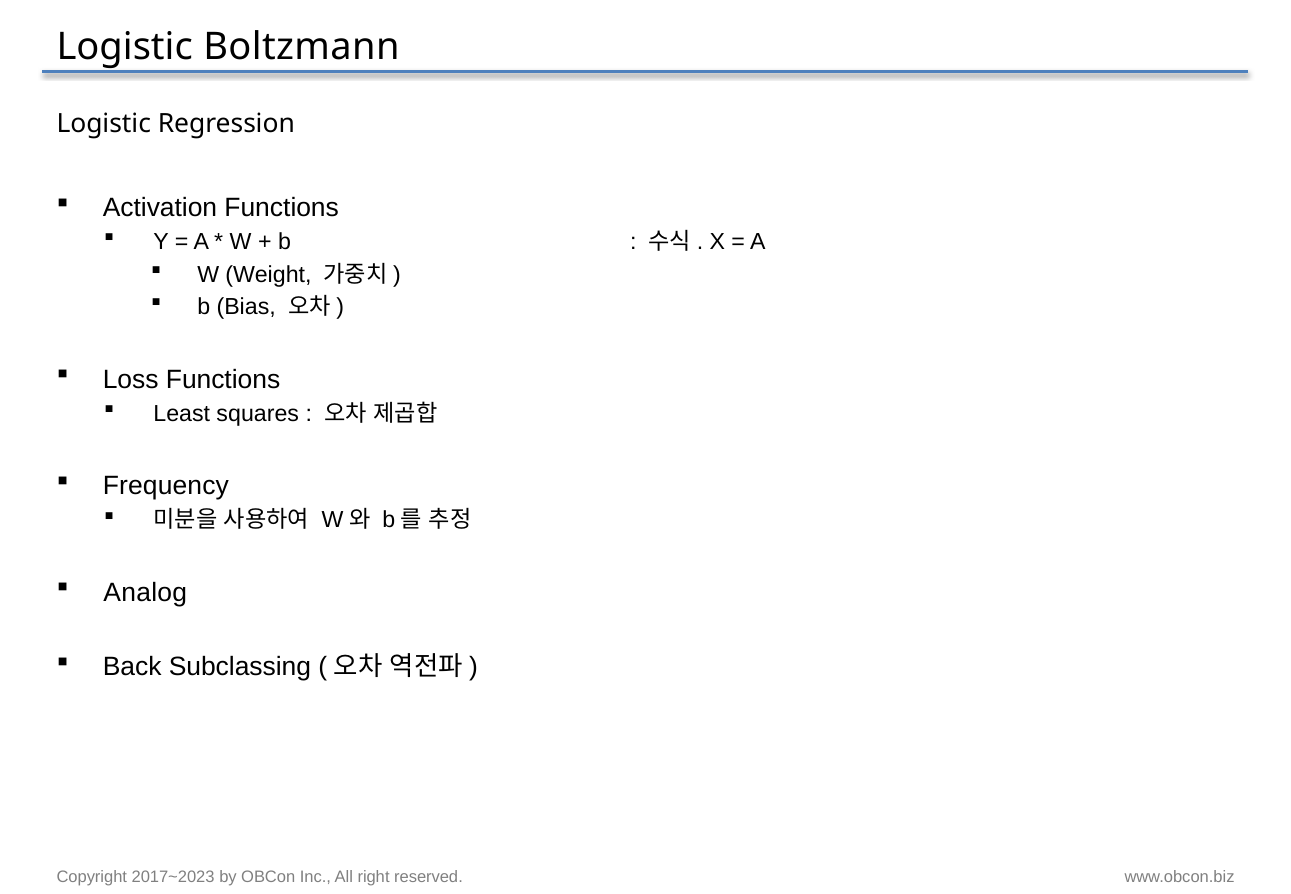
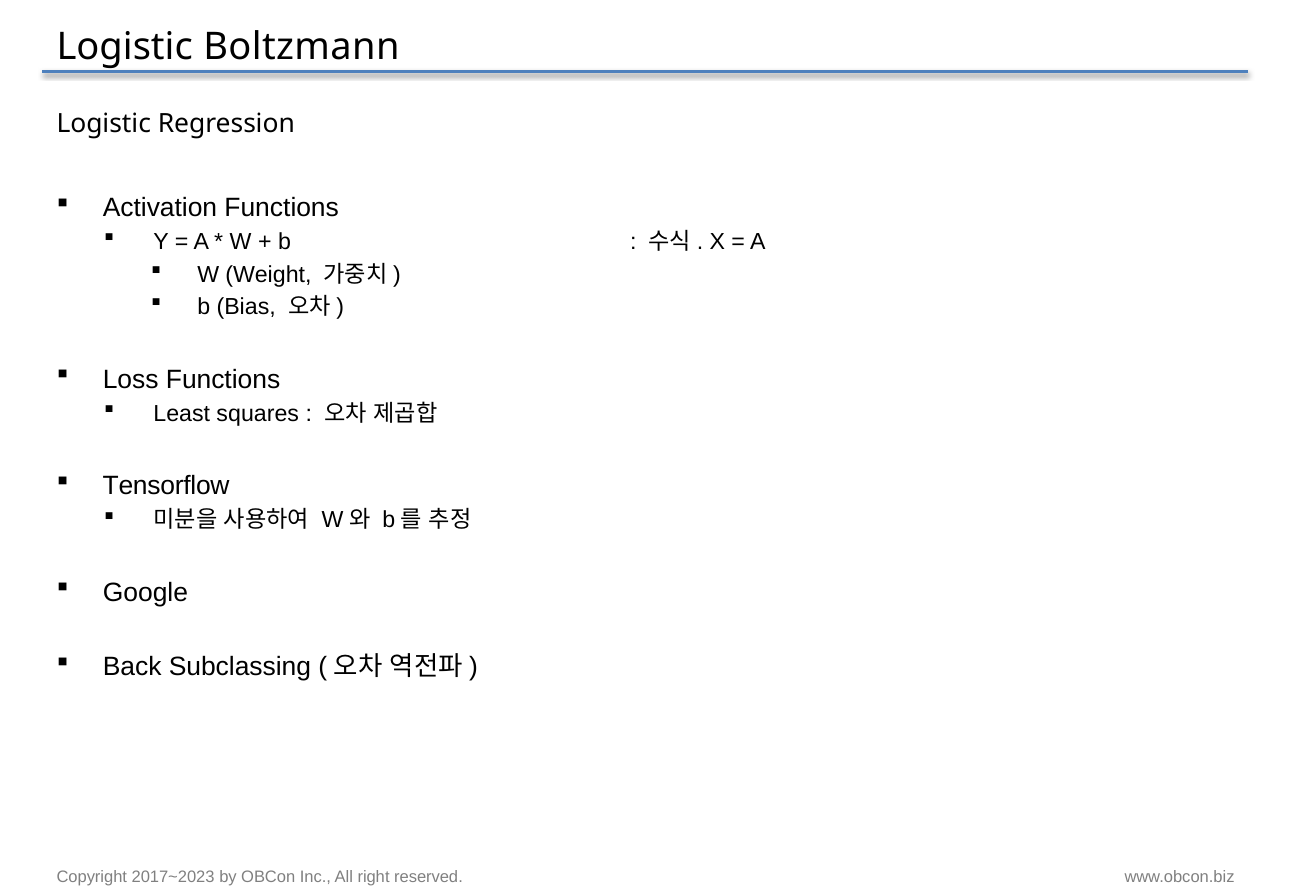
Frequency: Frequency -> Tensorflow (166, 486)
Analog: Analog -> Google (145, 592)
